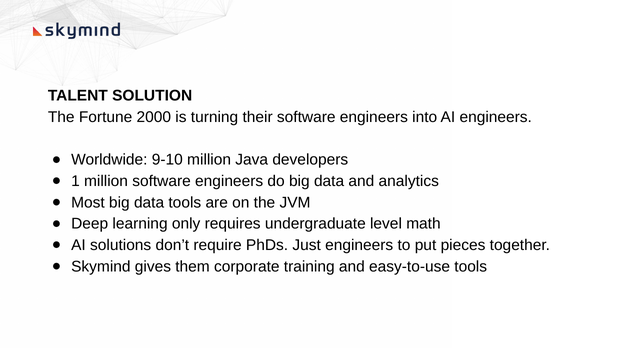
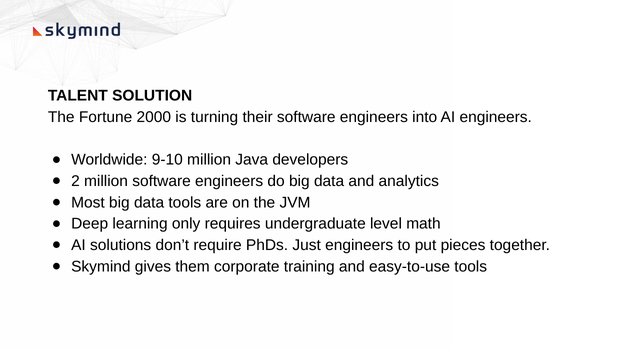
1: 1 -> 2 (75, 182)
